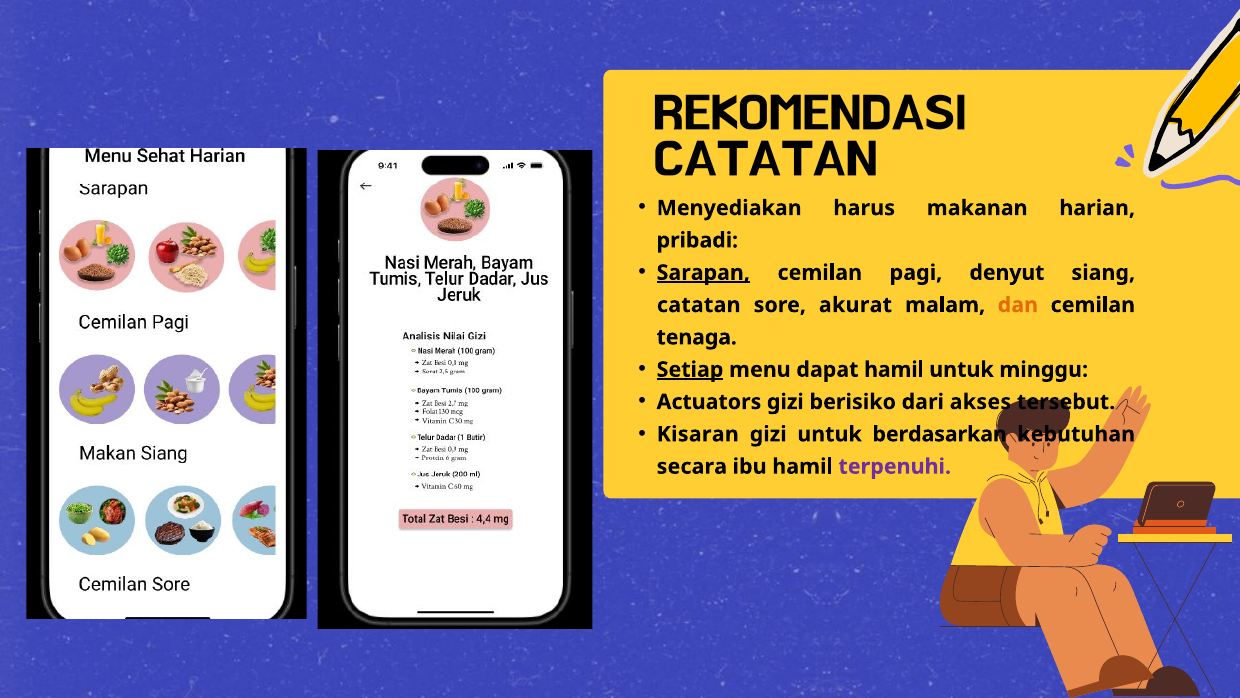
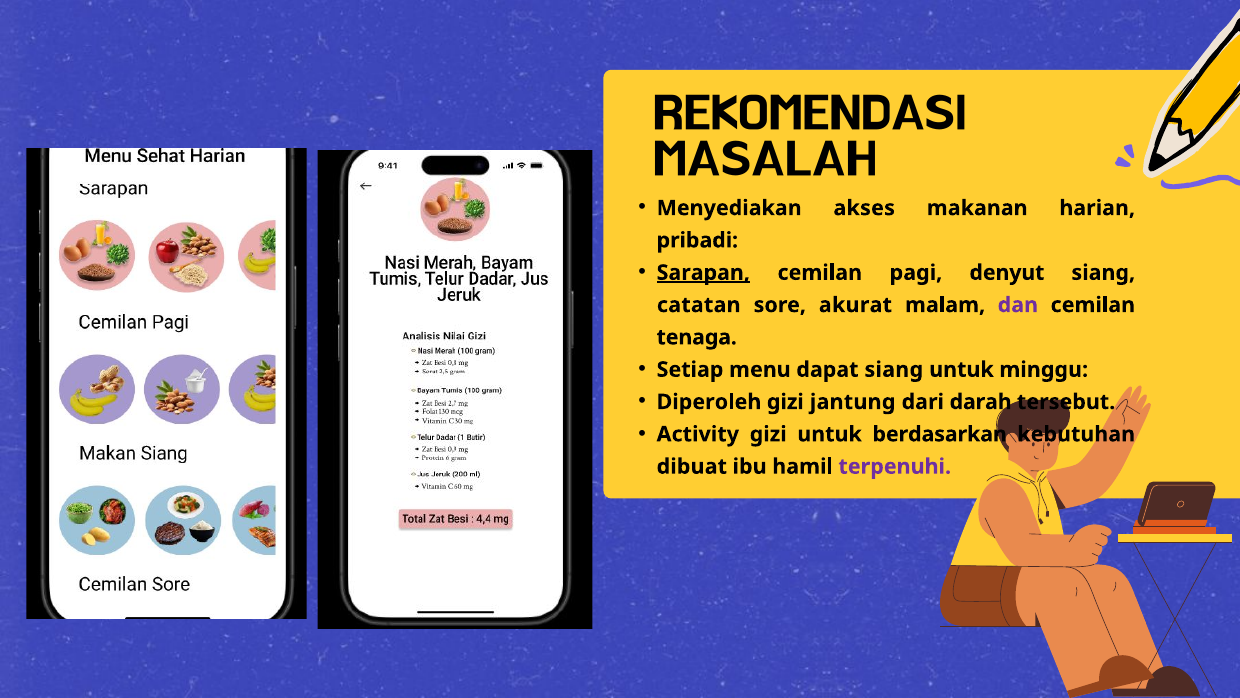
CATATAN: CATATAN -> MASALAH (765, 158)
harus: harus -> akses (864, 208)
dan colour: orange -> purple (1018, 305)
Setiap underline: present -> none (690, 369)
dapat hamil: hamil -> siang (894, 369)
Actuators: Actuators -> Diperoleh (709, 402)
berisiko: berisiko -> jantung (853, 402)
akses: akses -> darah (981, 402)
Kisaran: Kisaran -> Activity (698, 434)
secara: secara -> dibuat (692, 466)
